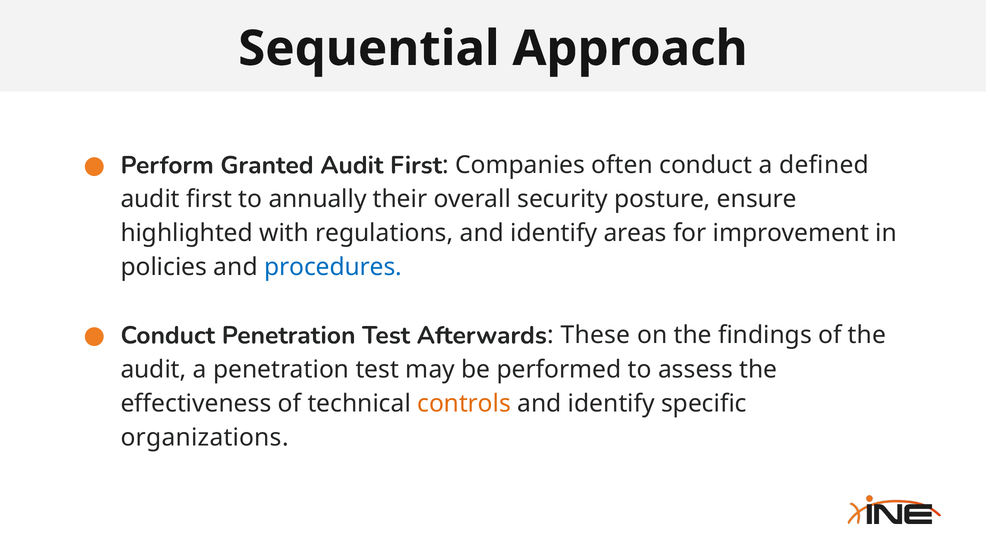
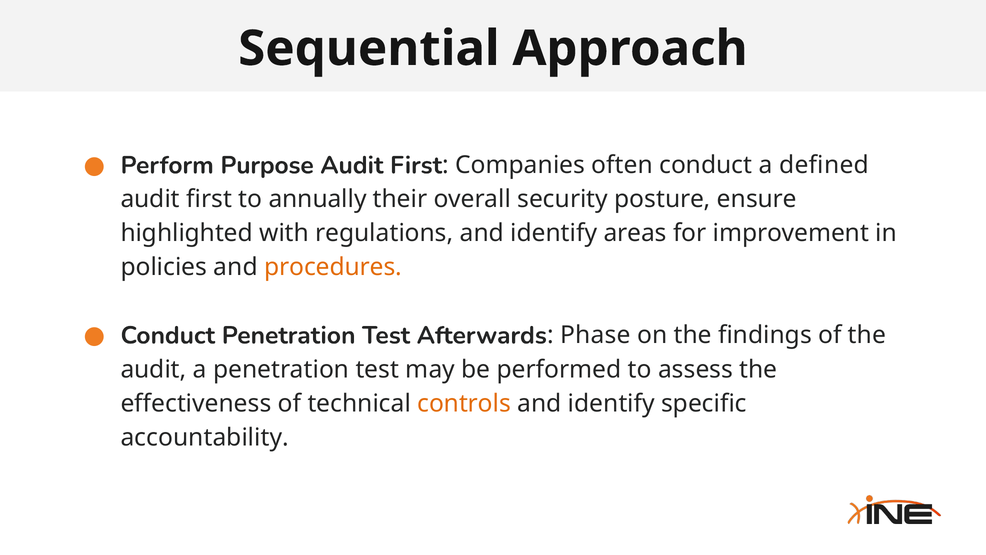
Granted: Granted -> Purpose (267, 165)
procedures colour: blue -> orange (333, 267)
These: These -> Phase (595, 335)
organizations: organizations -> accountability (205, 437)
